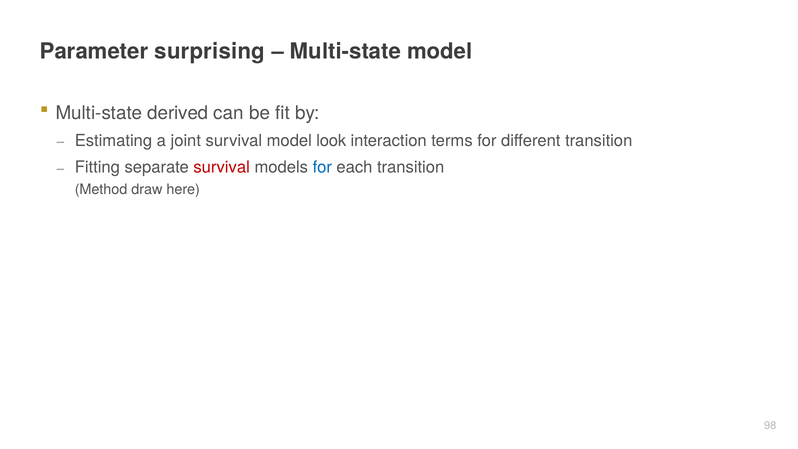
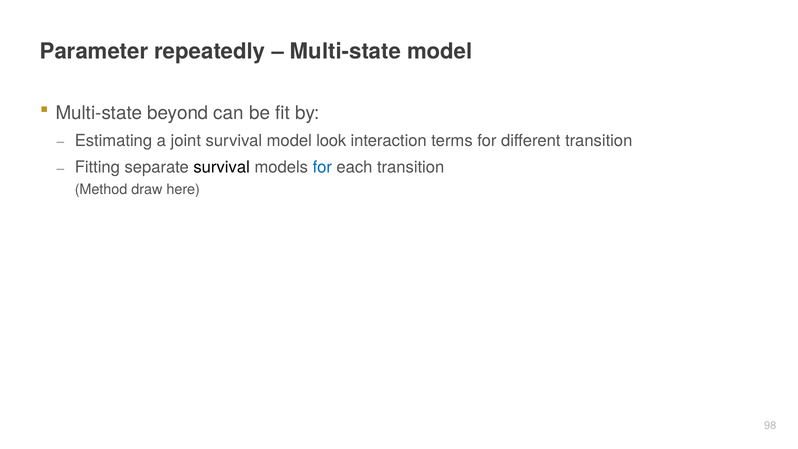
surprising: surprising -> repeatedly (210, 51)
derived: derived -> beyond (178, 113)
survival colour: red -> black (222, 167)
